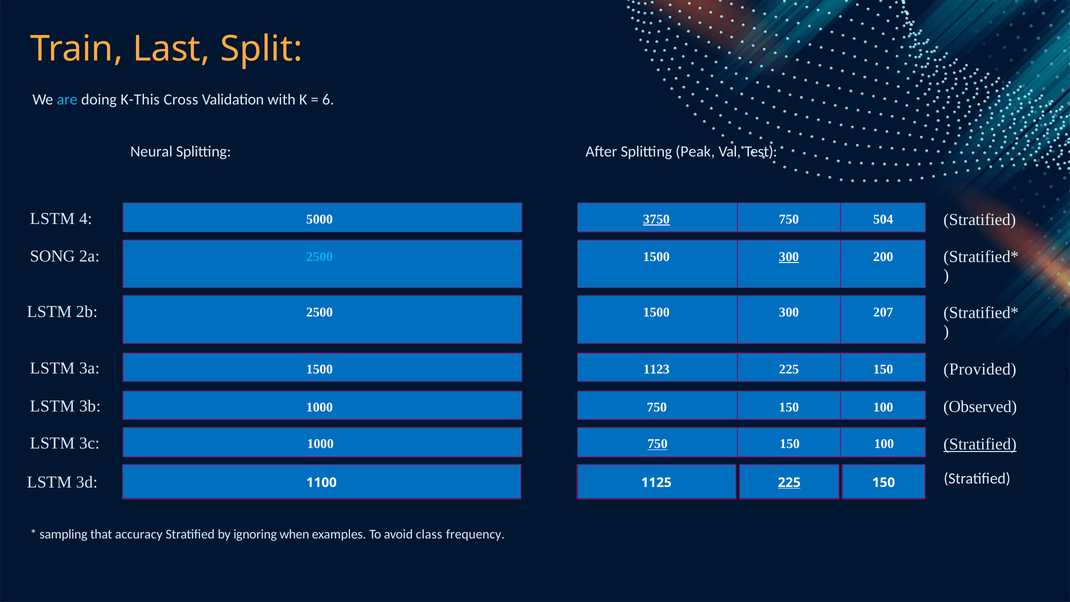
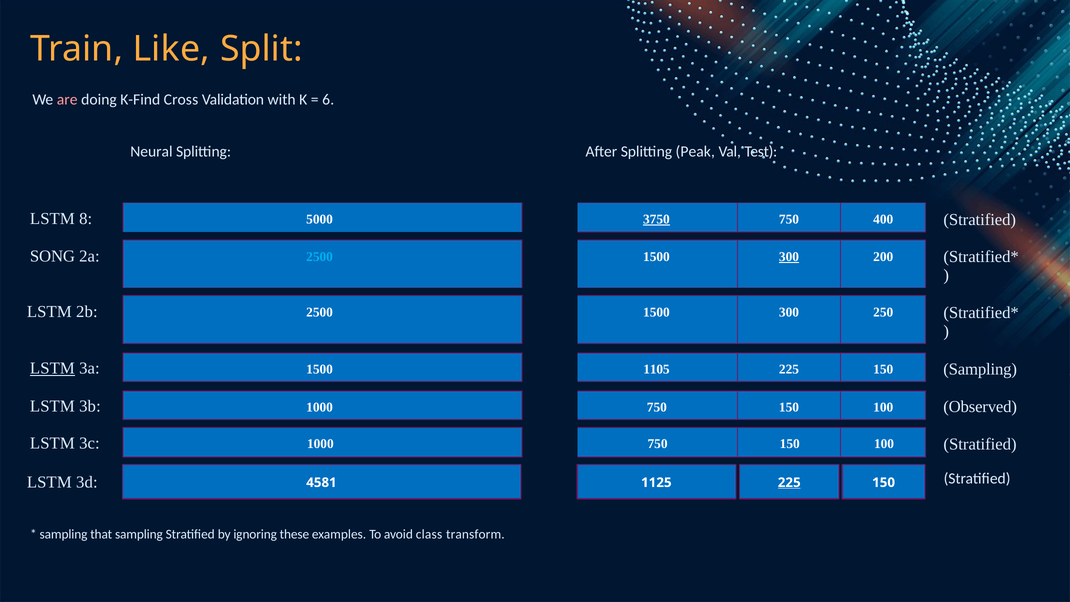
Last: Last -> Like (171, 49)
are colour: light blue -> pink (67, 99)
K-This: K-This -> K-Find (140, 99)
4: 4 -> 8 (86, 219)
504: 504 -> 400 (883, 219)
207: 207 -> 250 (883, 312)
LSTM underline: none -> present (52, 368)
1123: 1123 -> 1105 (657, 369)
150 Provided: Provided -> Sampling (980, 369)
750 underline: present -> none (658, 444)
Stratified underline: present -> none (980, 444)
1100: 1100 -> 4581 (321, 482)
that accuracy: accuracy -> sampling (139, 534)
when: when -> these (294, 534)
frequency: frequency -> transform (475, 534)
